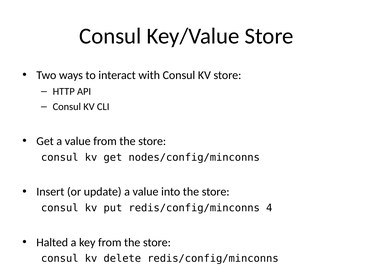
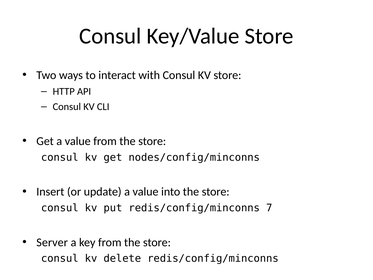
4: 4 -> 7 (269, 208)
Halted: Halted -> Server (52, 242)
